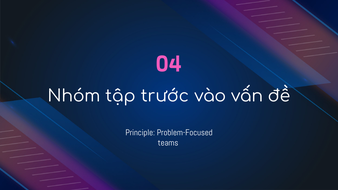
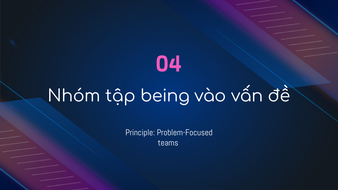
trước: trước -> being (165, 96)
